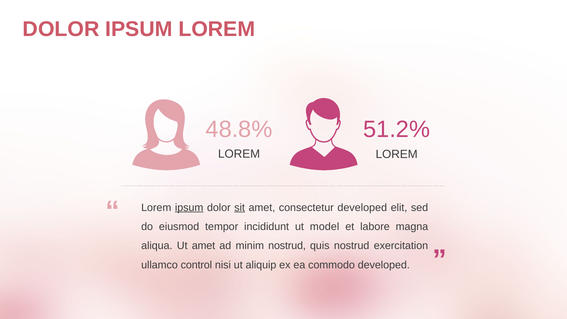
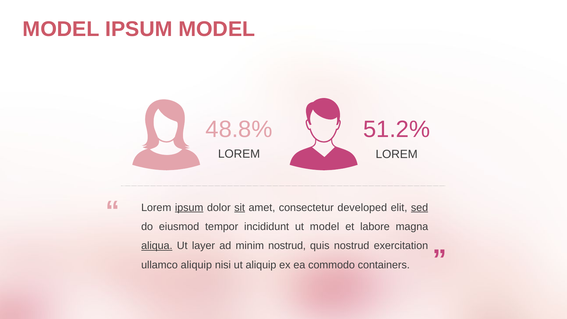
DOLOR: DOLOR -> MODEL (61, 29)
IPSUM LOREM: LOREM -> MODEL (217, 29)
sed underline: none -> present (420, 207)
aliqua underline: none -> present (157, 246)
Ut amet: amet -> layer (203, 246)
ullamco control: control -> aliquip (196, 265)
commodo developed: developed -> containers (384, 265)
